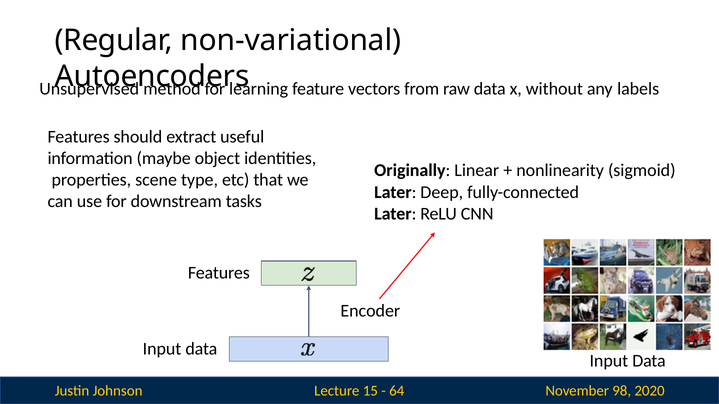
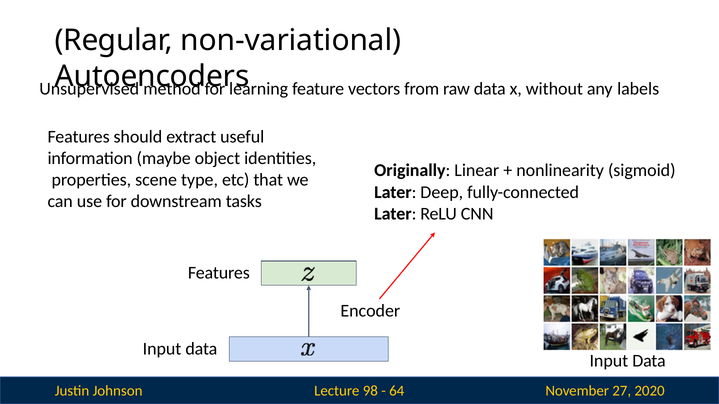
15: 15 -> 98 (370, 391)
98: 98 -> 27 (622, 391)
